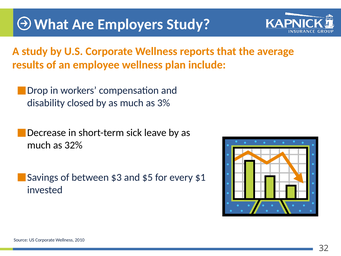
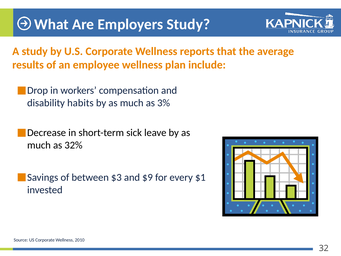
closed: closed -> habits (80, 103)
$5: $5 -> $9 (148, 177)
